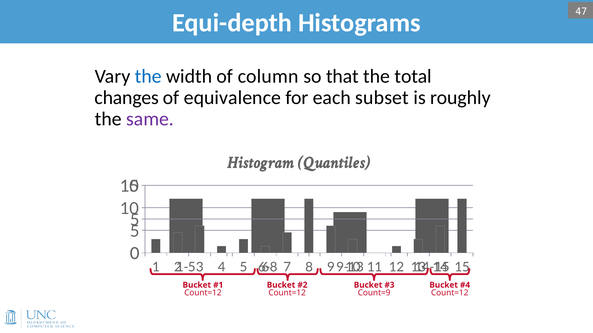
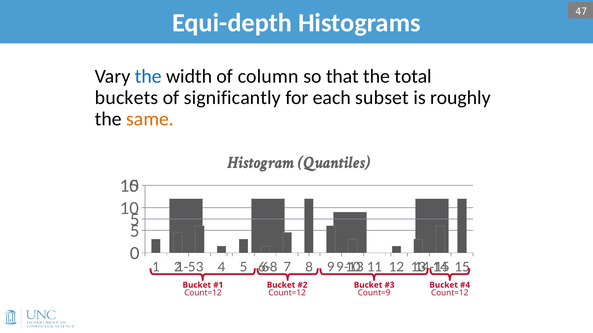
changes: changes -> buckets (127, 98)
equivalence: equivalence -> significantly (232, 98)
same colour: purple -> orange (150, 119)
